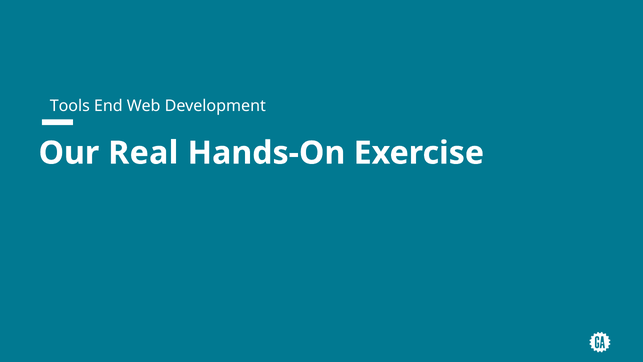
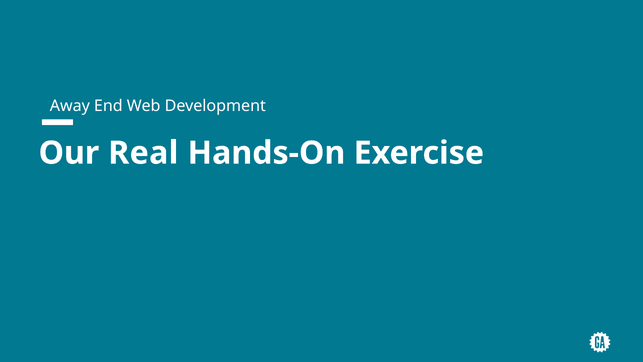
Tools: Tools -> Away (70, 106)
